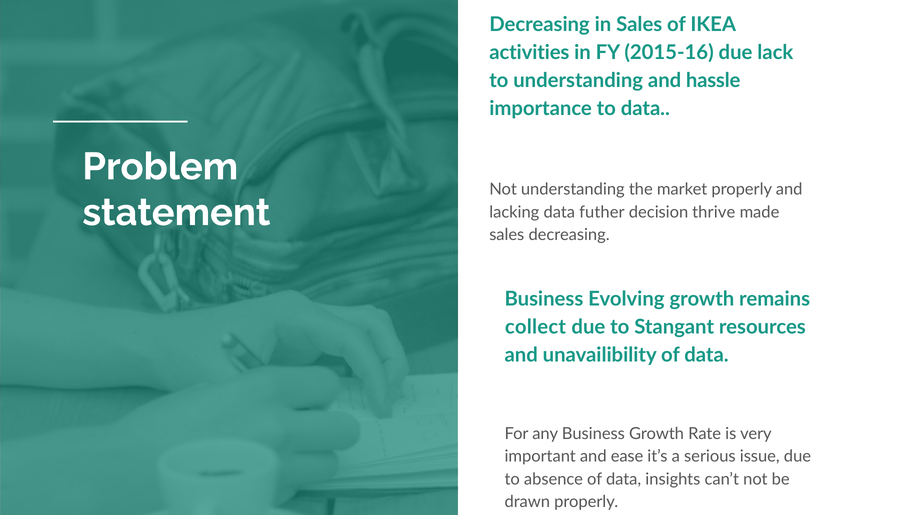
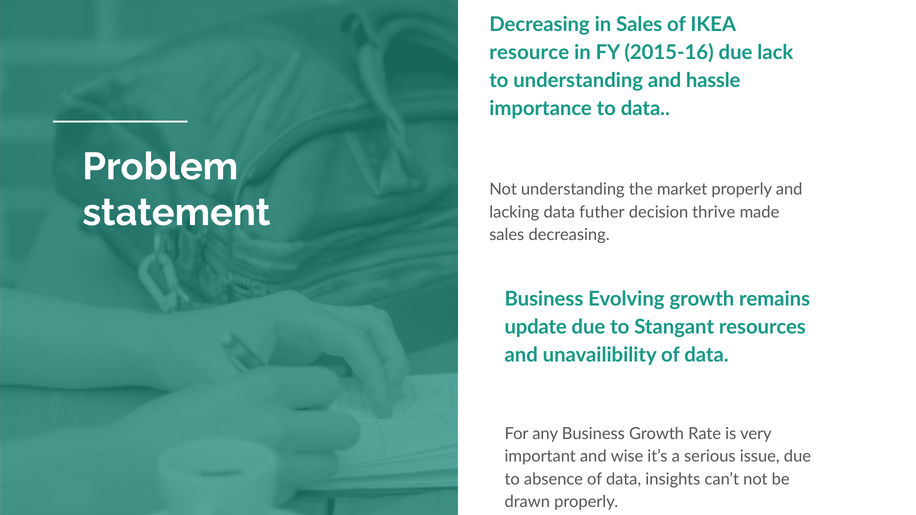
activities: activities -> resource (529, 53)
collect: collect -> update (536, 327)
ease: ease -> wise (627, 457)
